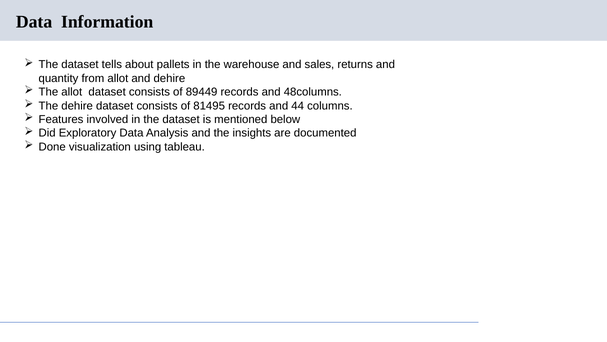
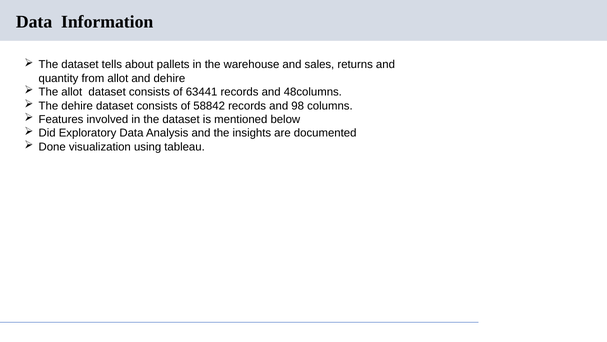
89449: 89449 -> 63441 (202, 92)
81495: 81495 -> 58842 (209, 106)
44: 44 -> 98 (298, 106)
